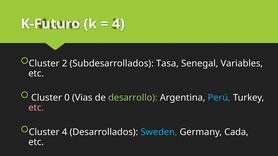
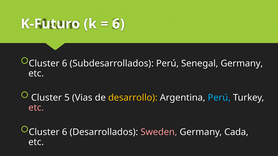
4: 4 -> 6 (118, 24)
2: 2 -> 6 (65, 64)
Subdesarrollados Tasa: Tasa -> Perú (167, 64)
Senegal Variables: Variables -> Germany (242, 64)
0: 0 -> 5 (67, 98)
desarrollo colour: light green -> yellow (133, 98)
4: 4 -> 6 (65, 132)
Sweden colour: light blue -> pink (159, 132)
